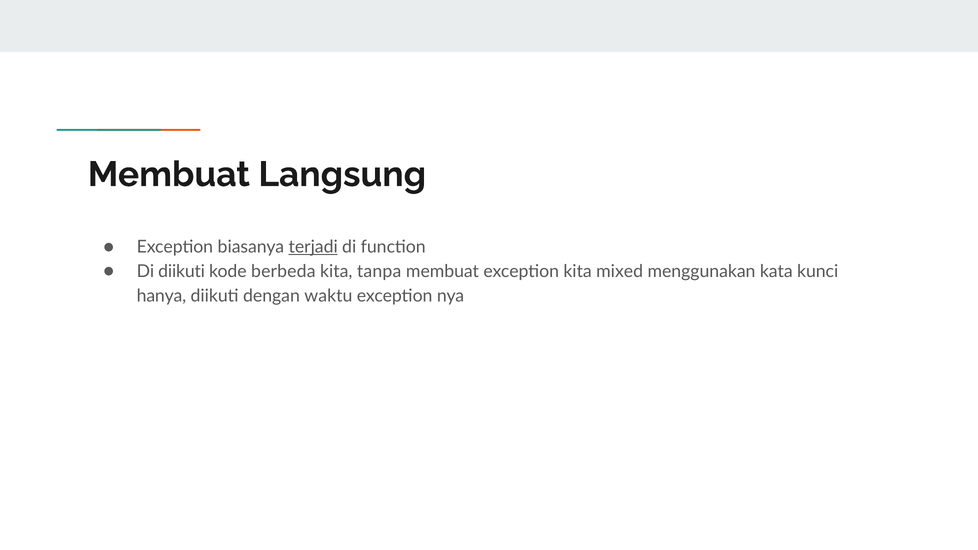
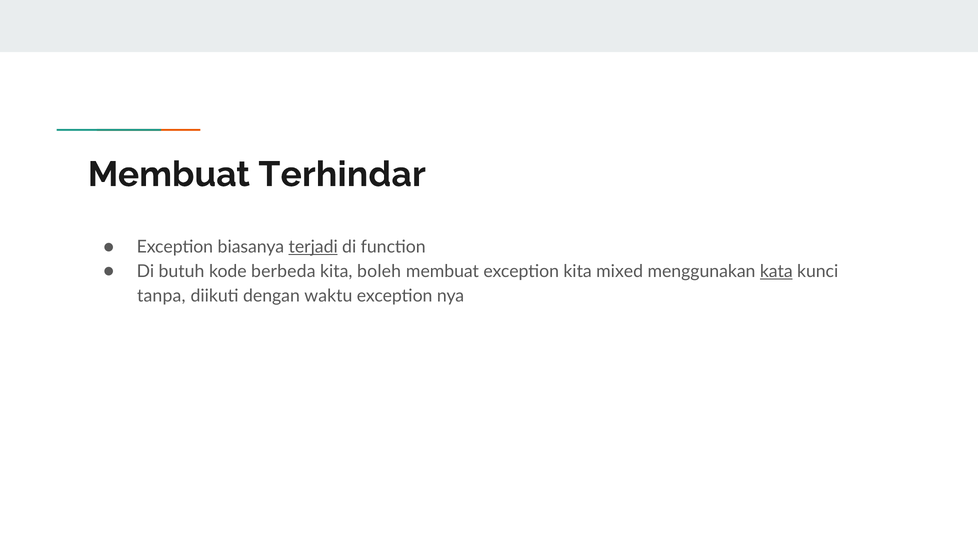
Langsung: Langsung -> Terhindar (342, 174)
Di diikuti: diikuti -> butuh (181, 272)
tanpa: tanpa -> boleh (379, 272)
kata underline: none -> present (776, 272)
hanya: hanya -> tanpa (161, 296)
